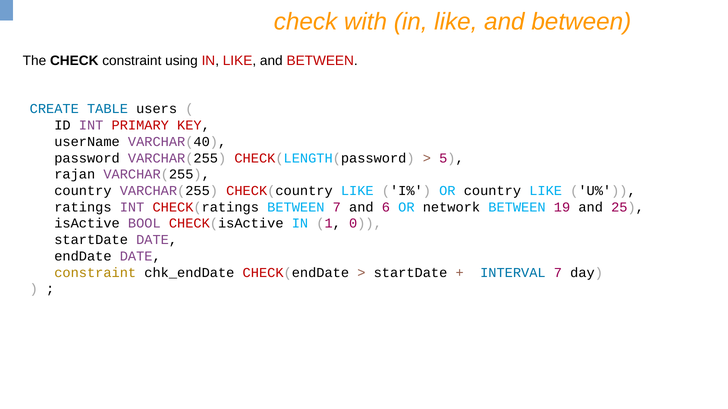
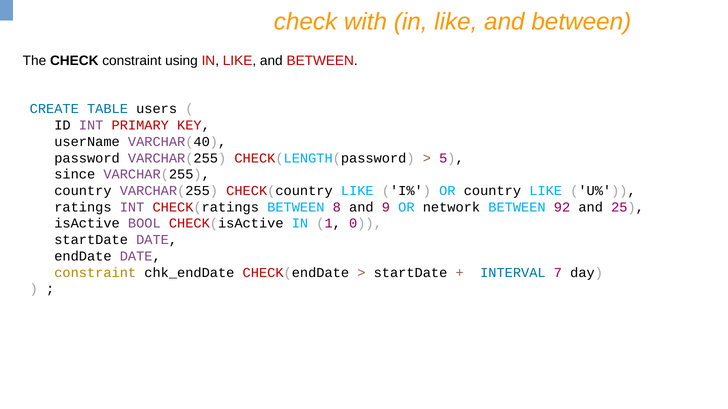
rajan: rajan -> since (75, 175)
BETWEEN 7: 7 -> 8 (337, 207)
6: 6 -> 9 (386, 207)
19: 19 -> 92 (562, 207)
